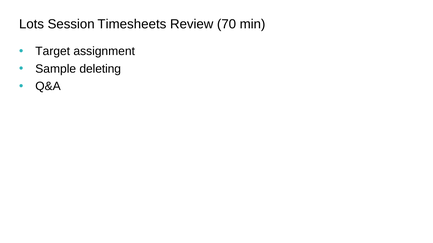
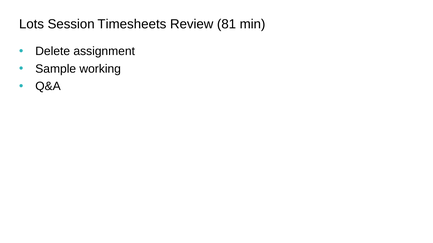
70: 70 -> 81 (227, 24)
Target: Target -> Delete (53, 51)
deleting: deleting -> working (100, 69)
